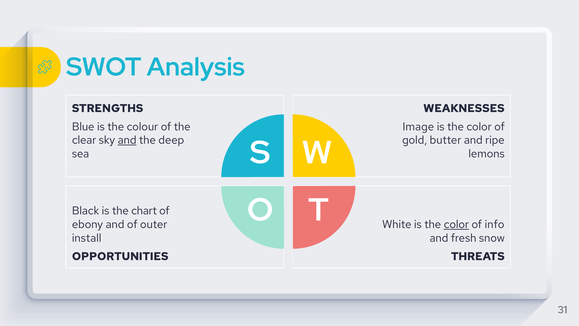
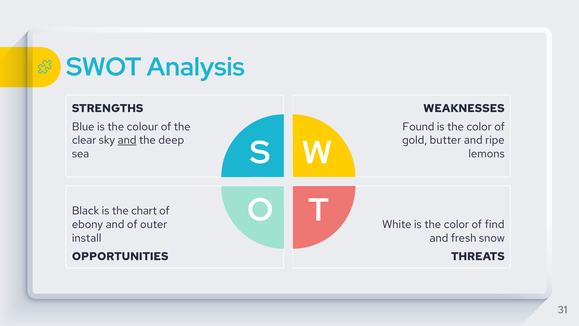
Image: Image -> Found (418, 127)
color underline: present -> none (456, 224)
info: info -> find (495, 224)
